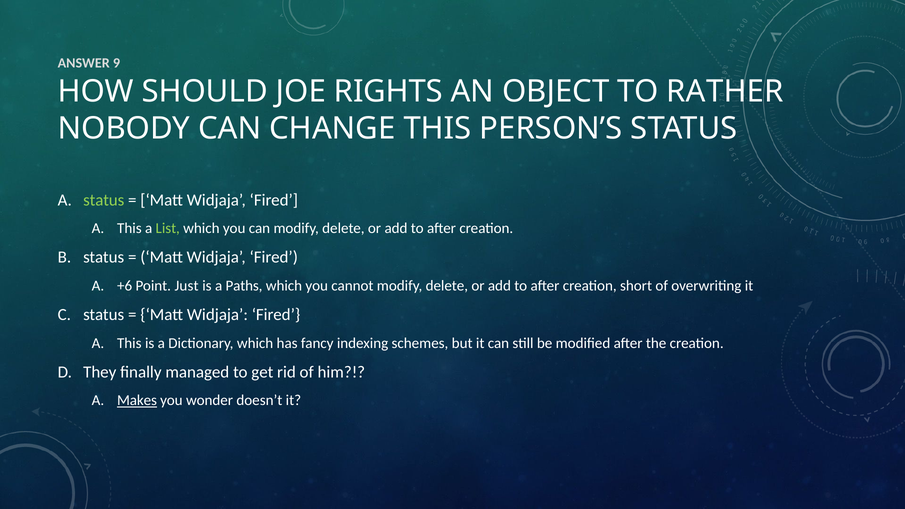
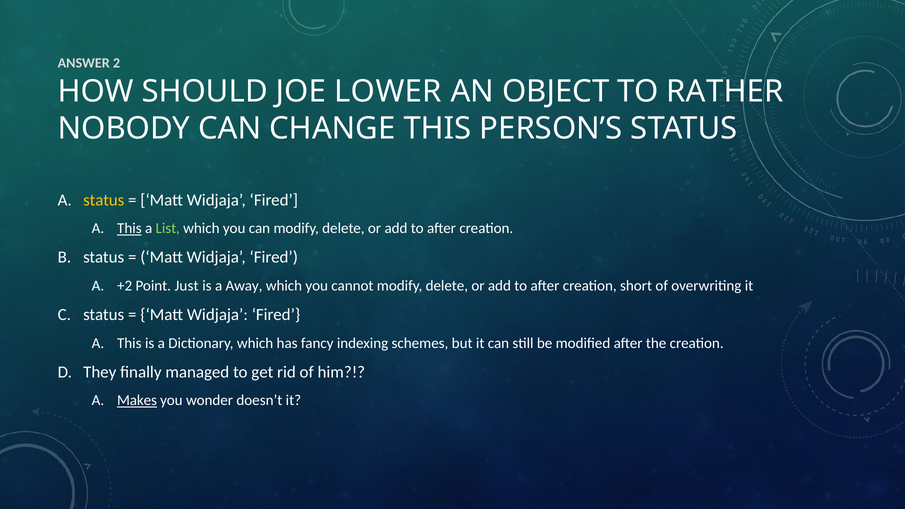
9: 9 -> 2 (117, 63)
RIGHTS: RIGHTS -> LOWER (388, 91)
status colour: light green -> yellow (104, 200)
This underline: none -> present (129, 229)
+6: +6 -> +2 (125, 286)
Paths: Paths -> Away (244, 286)
